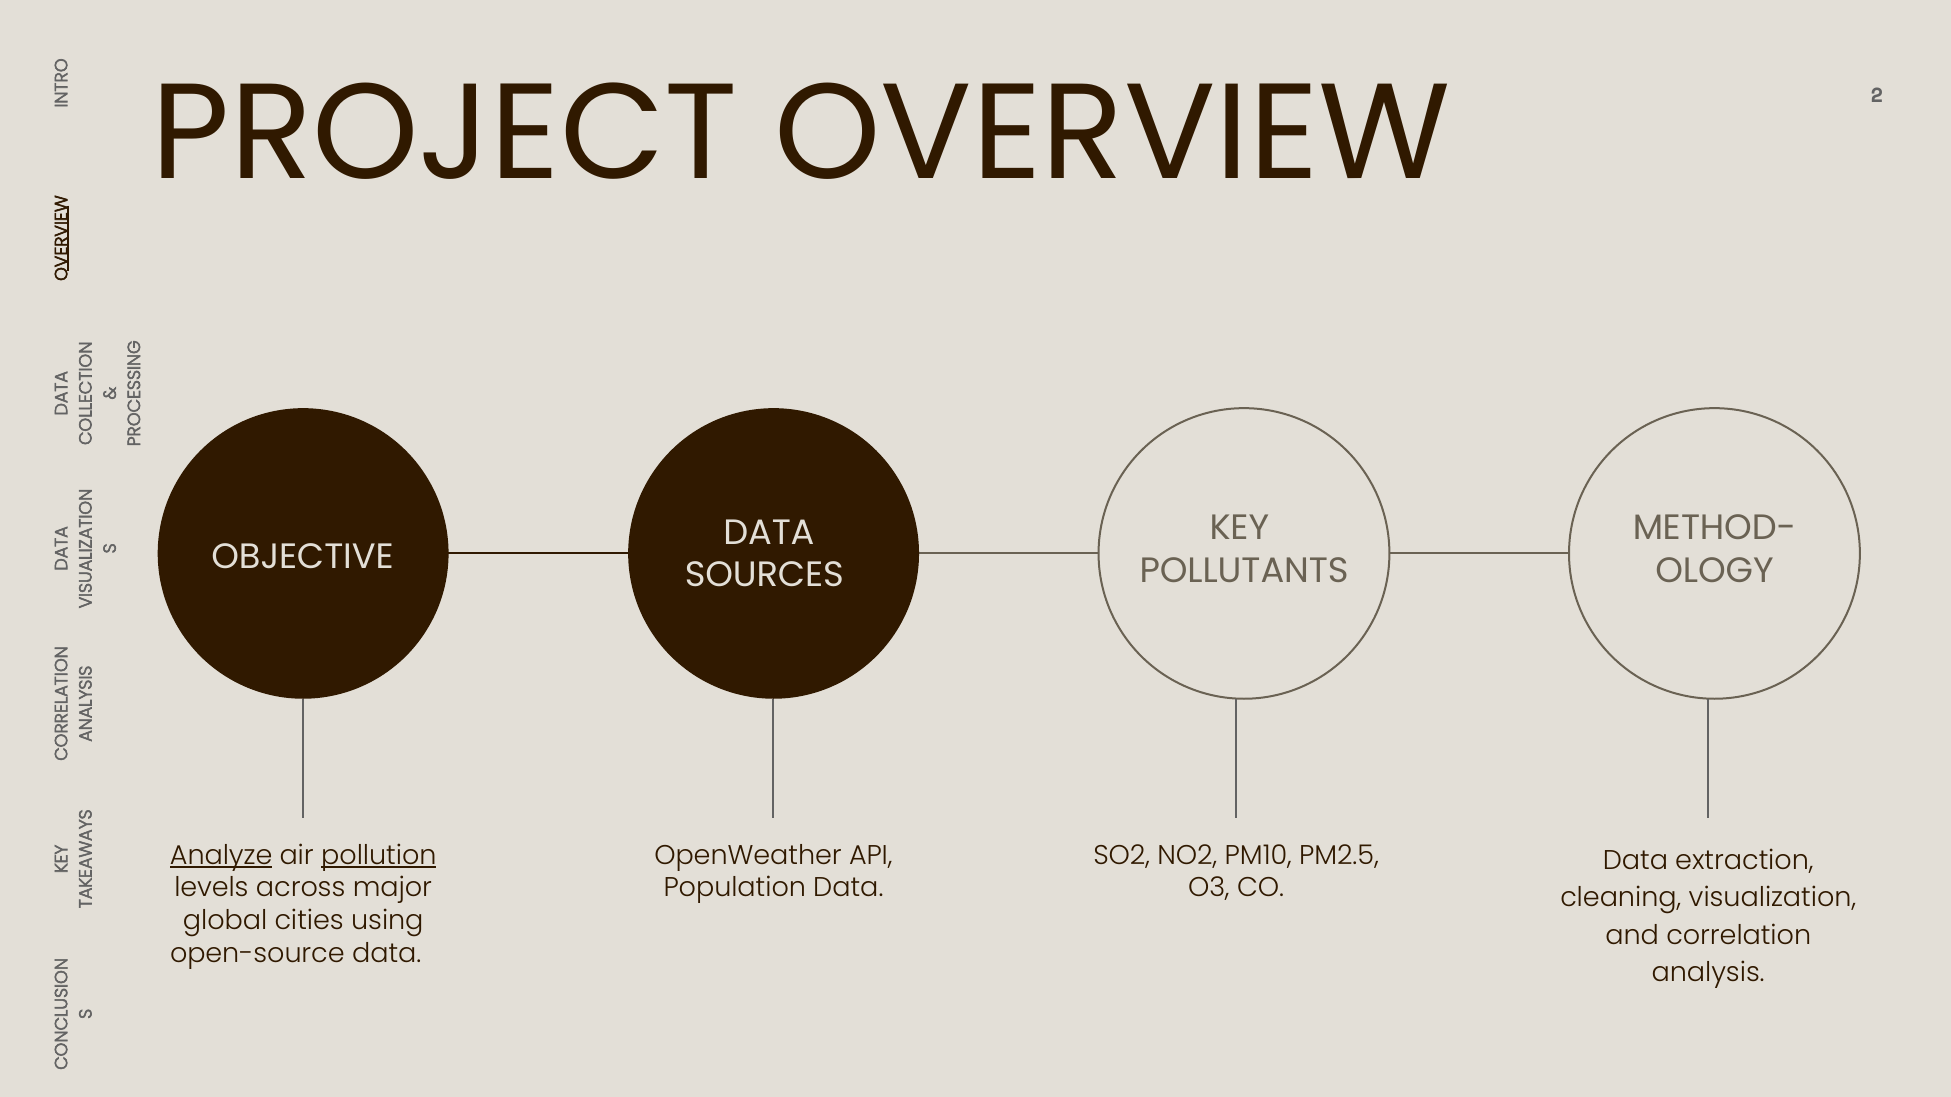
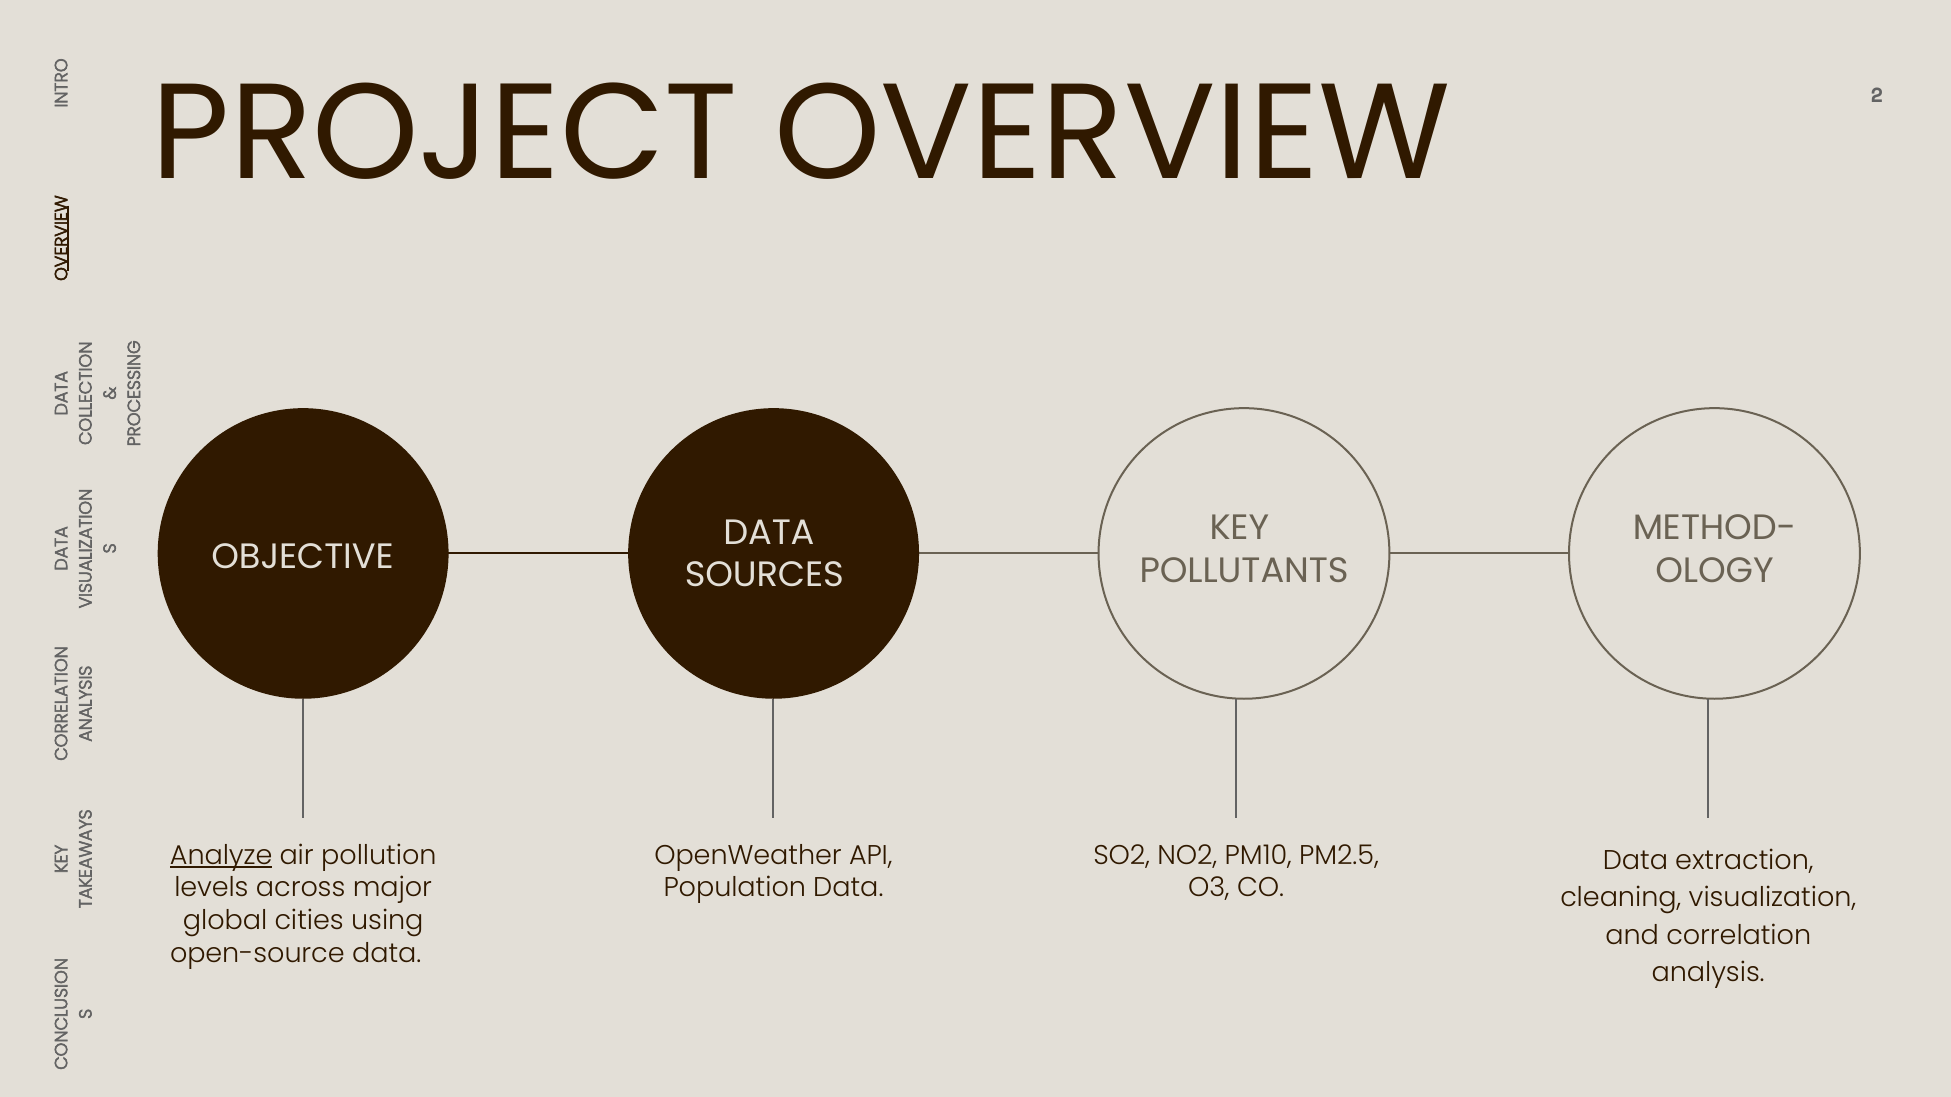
pollution underline: present -> none (379, 856)
